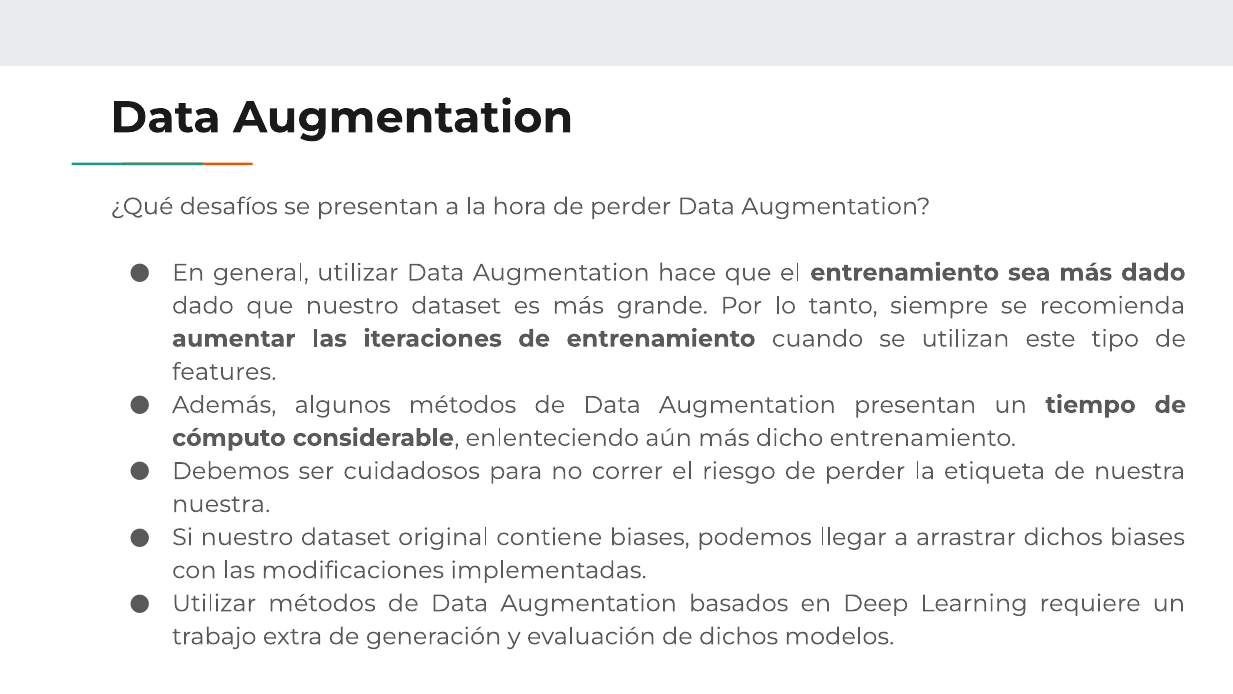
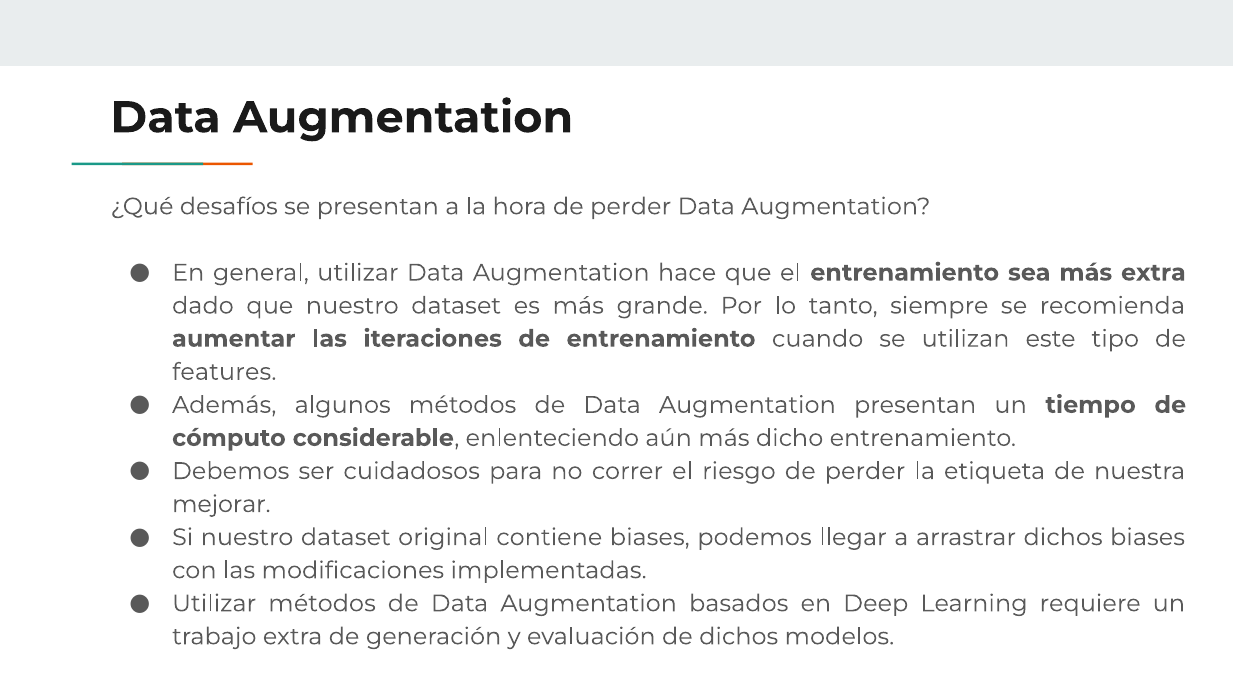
más dado: dado -> extra (1153, 272)
nuestra: nuestra -> mejorar (221, 504)
